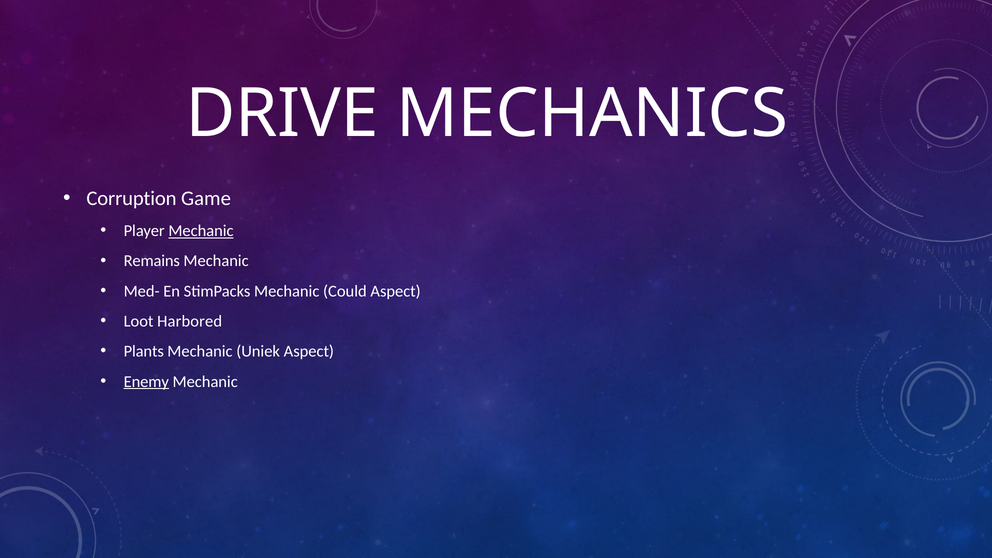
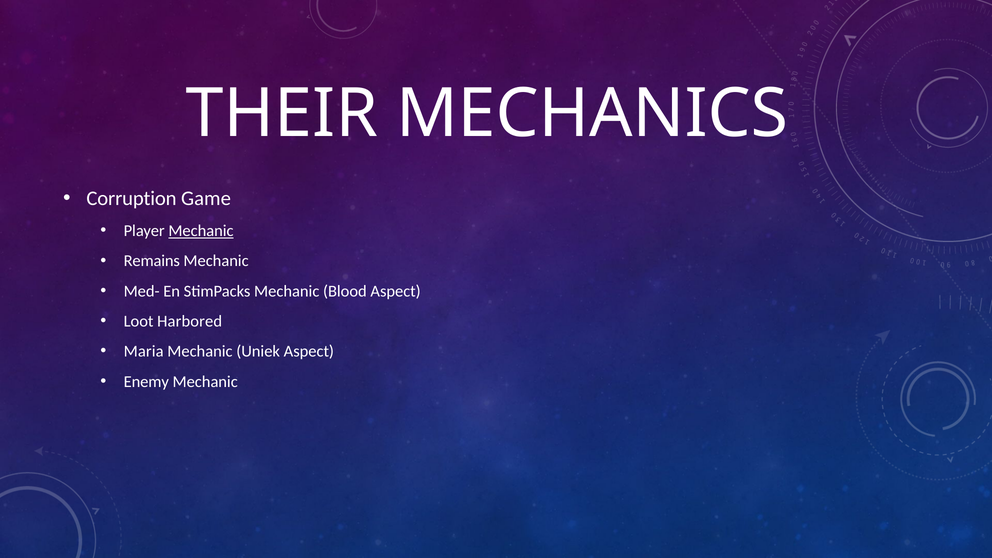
DRIVE: DRIVE -> THEIR (282, 114)
Could: Could -> Blood (345, 291)
Plants: Plants -> Maria (144, 351)
Enemy underline: present -> none (146, 382)
